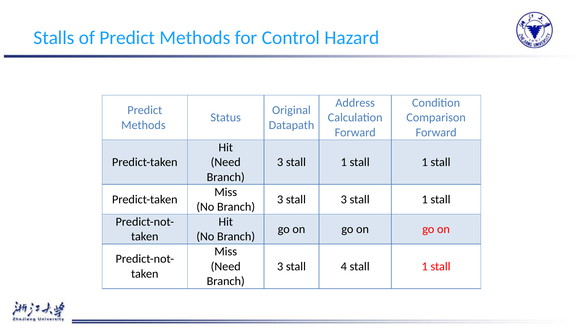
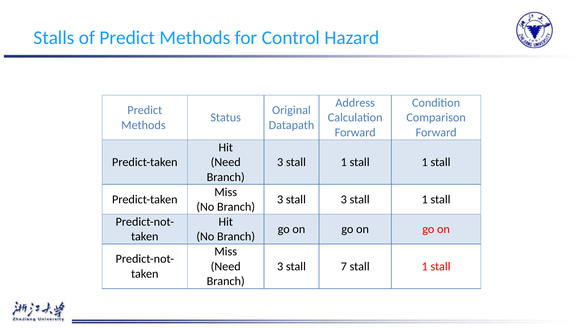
4: 4 -> 7 (344, 266)
